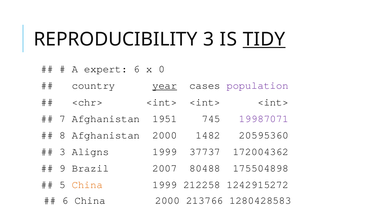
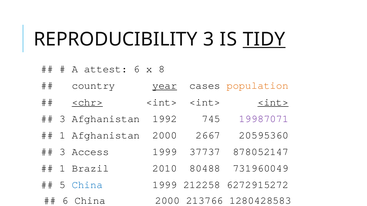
expert: expert -> attest (106, 69)
0: 0 -> 8 (162, 69)
population colour: purple -> orange (258, 86)
<chr> underline: none -> present (87, 102)
<int> underline: none -> present (273, 102)
7: 7 -> 3 (63, 119)
1951: 1951 -> 1992 (165, 119)
8: 8 -> 1 (63, 135)
1482: 1482 -> 2667 (208, 135)
Aligns: Aligns -> Access (90, 152)
172004362: 172004362 -> 878052147 (261, 152)
9: 9 -> 1 (63, 169)
2007: 2007 -> 2010 (165, 169)
175504898: 175504898 -> 731960049 (261, 169)
China colour: orange -> blue (87, 185)
1242915272: 1242915272 -> 6272915272 (258, 185)
